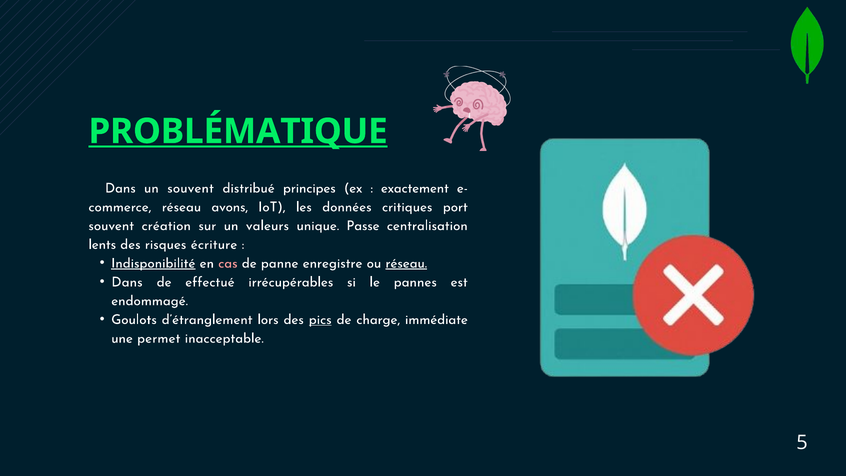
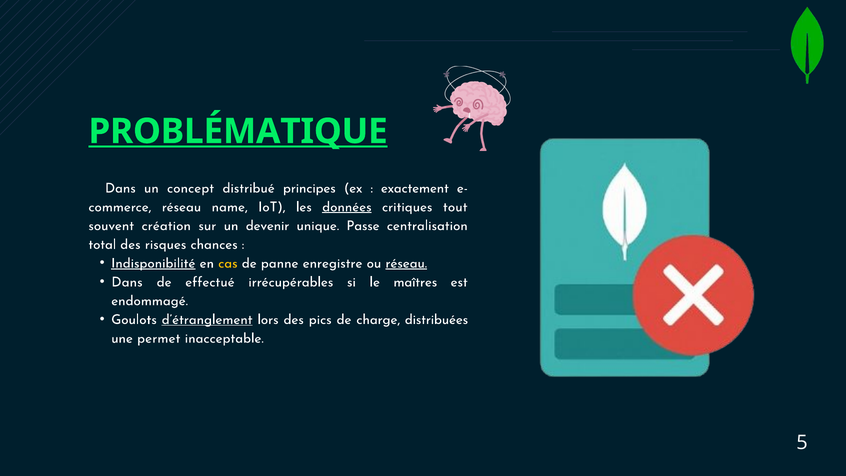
un souvent: souvent -> concept (191, 188)
avons: avons -> name (230, 207)
données underline: none -> present (347, 207)
port: port -> tout (455, 207)
valeurs: valeurs -> devenir (268, 226)
lents: lents -> total (102, 244)
écriture: écriture -> chances (214, 244)
cas colour: pink -> yellow (228, 263)
pannes: pannes -> maîtres (415, 282)
d’étranglement underline: none -> present (207, 319)
pics underline: present -> none (320, 319)
immédiate: immédiate -> distribuées (436, 319)
